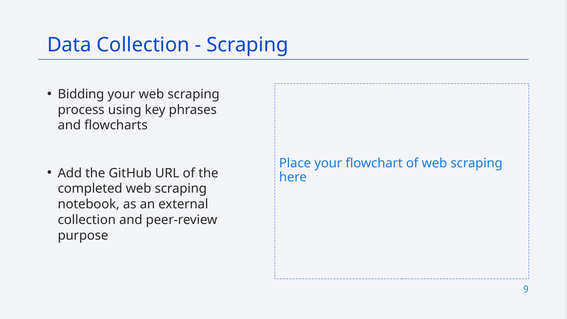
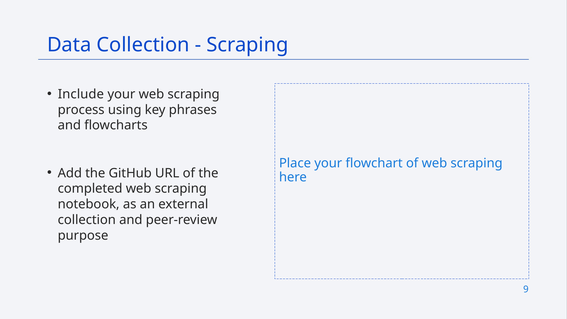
Bidding: Bidding -> Include (81, 94)
